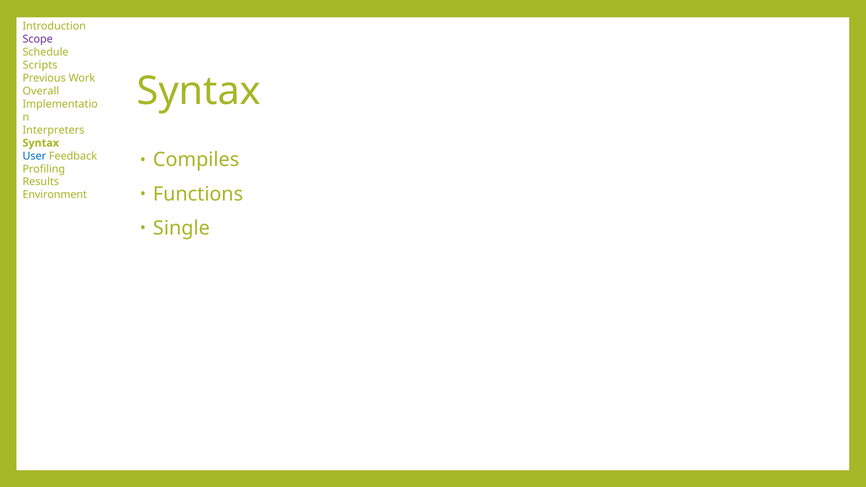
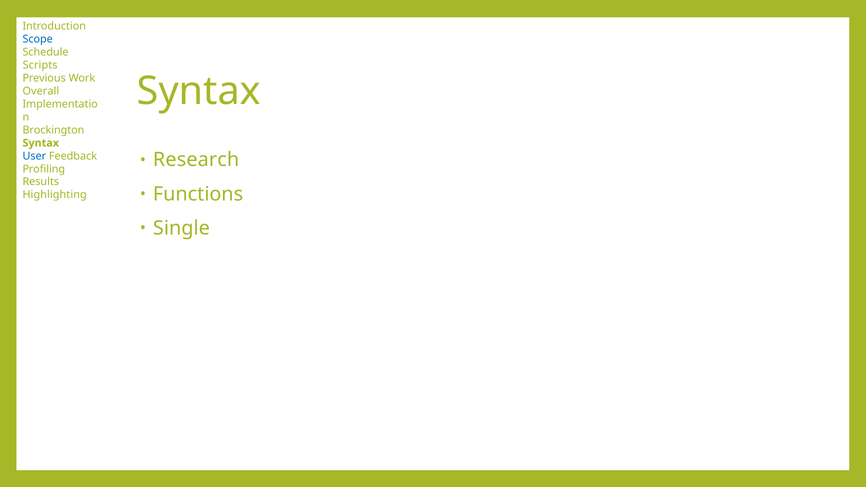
Scope colour: purple -> blue (38, 39)
Interpreters: Interpreters -> Brockington (53, 130)
Compiles: Compiles -> Research (196, 160)
Environment: Environment -> Highlighting (55, 195)
